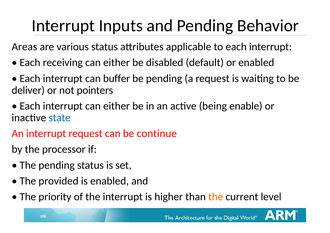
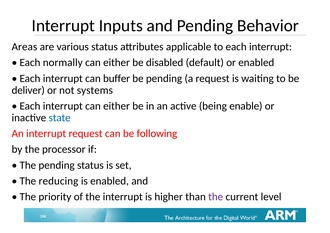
receiving: receiving -> normally (63, 63)
pointers: pointers -> systems (95, 90)
continue: continue -> following (157, 134)
provided: provided -> reducing (58, 181)
the colour: orange -> purple (216, 197)
